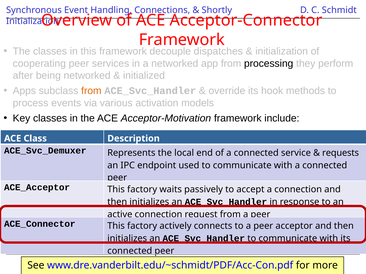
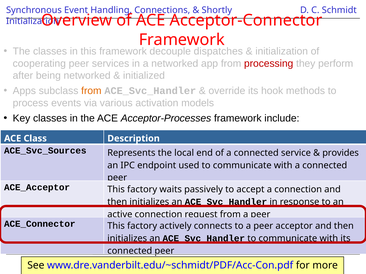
processing colour: black -> red (269, 64)
Acceptor-Motivation: Acceptor-Motivation -> Acceptor-Processes (166, 118)
ACE_Svc_Demuxer: ACE_Svc_Demuxer -> ACE_Svc_Sources (45, 151)
requests: requests -> provides (341, 153)
